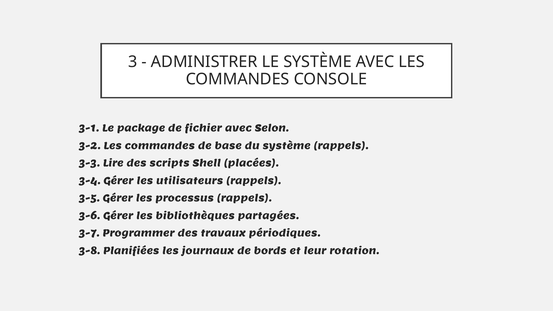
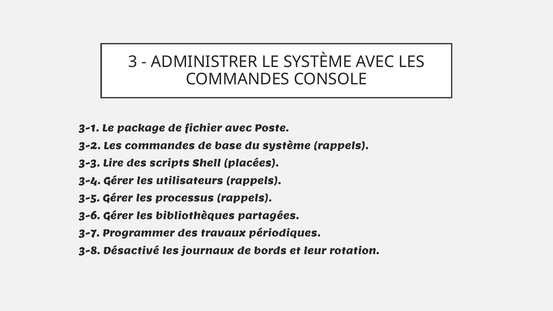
Selon: Selon -> Poste (272, 128)
Planifiées: Planifiées -> Désactivé (131, 251)
